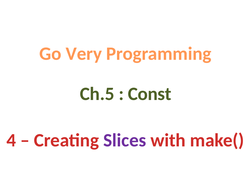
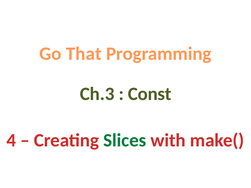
Very: Very -> That (84, 54)
Ch.5: Ch.5 -> Ch.3 (97, 94)
Slices colour: purple -> green (125, 141)
